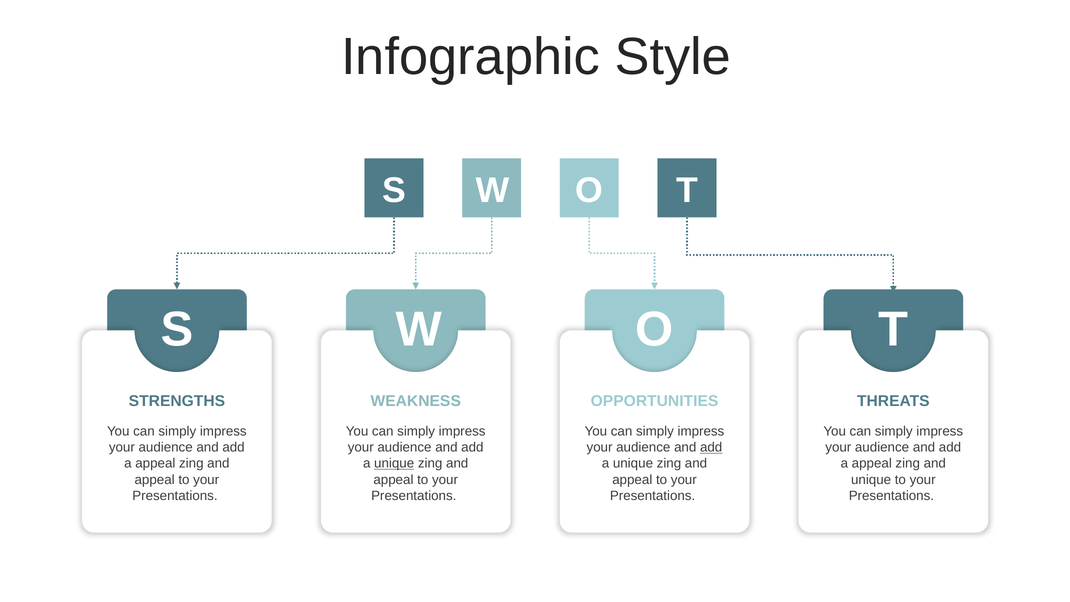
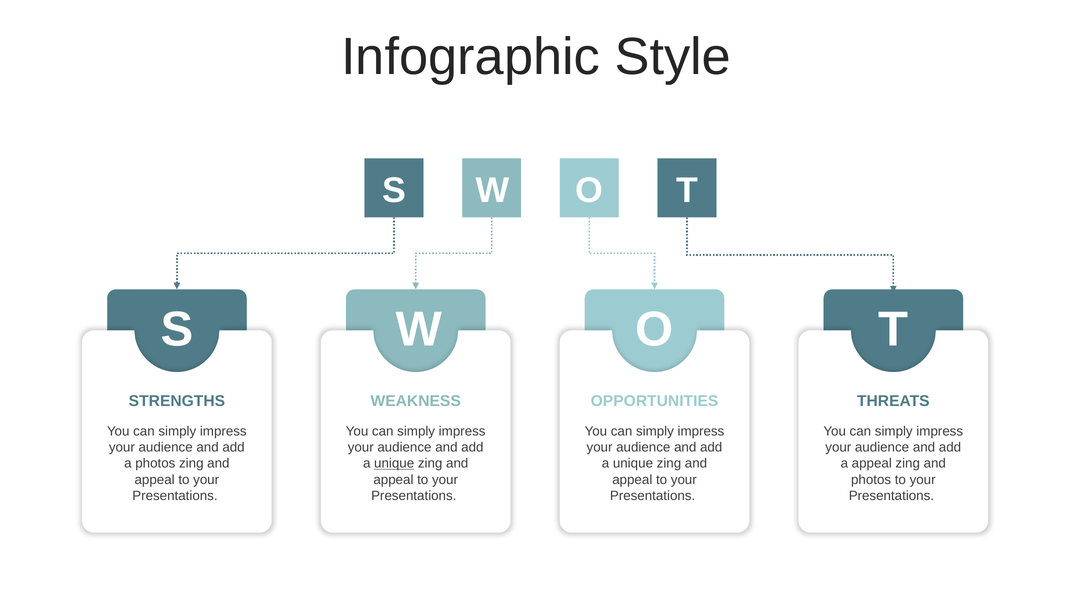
add underline: present -> none (711, 447)
appeal: appeal -> photos (155, 463)
unique: unique -> photos (871, 479)
